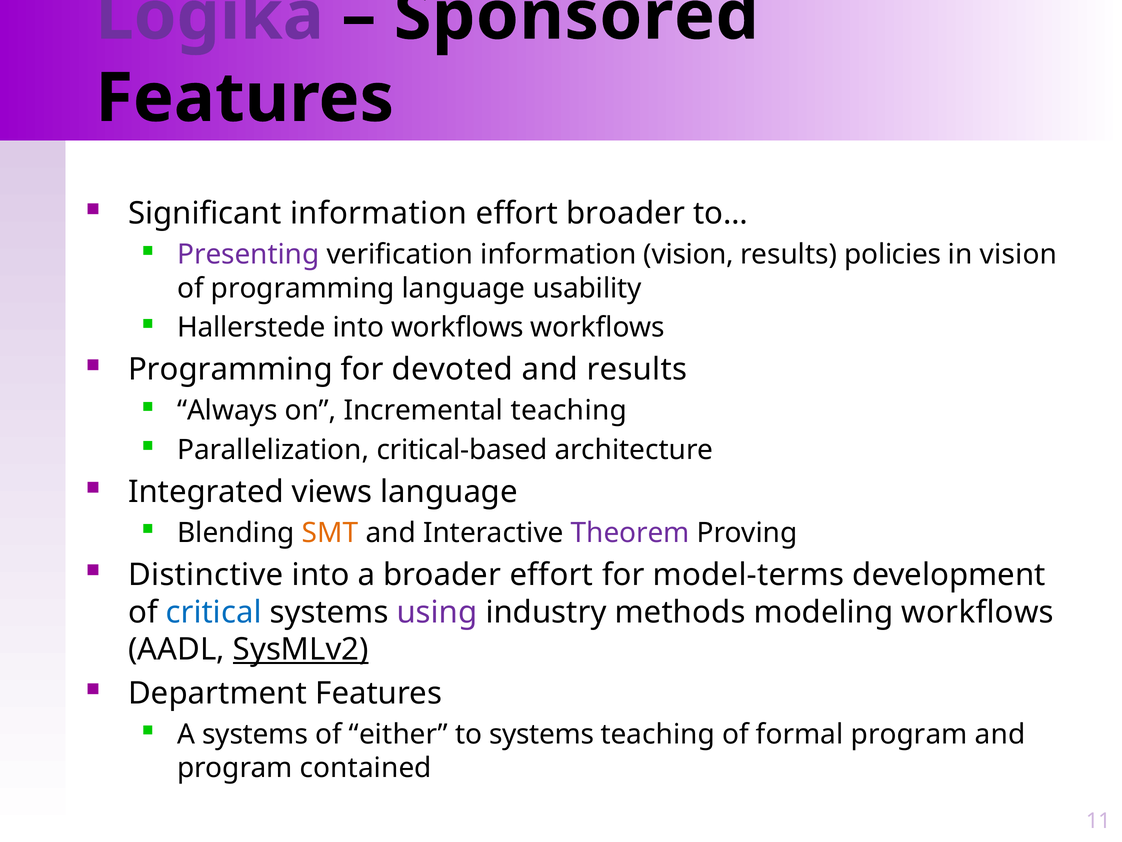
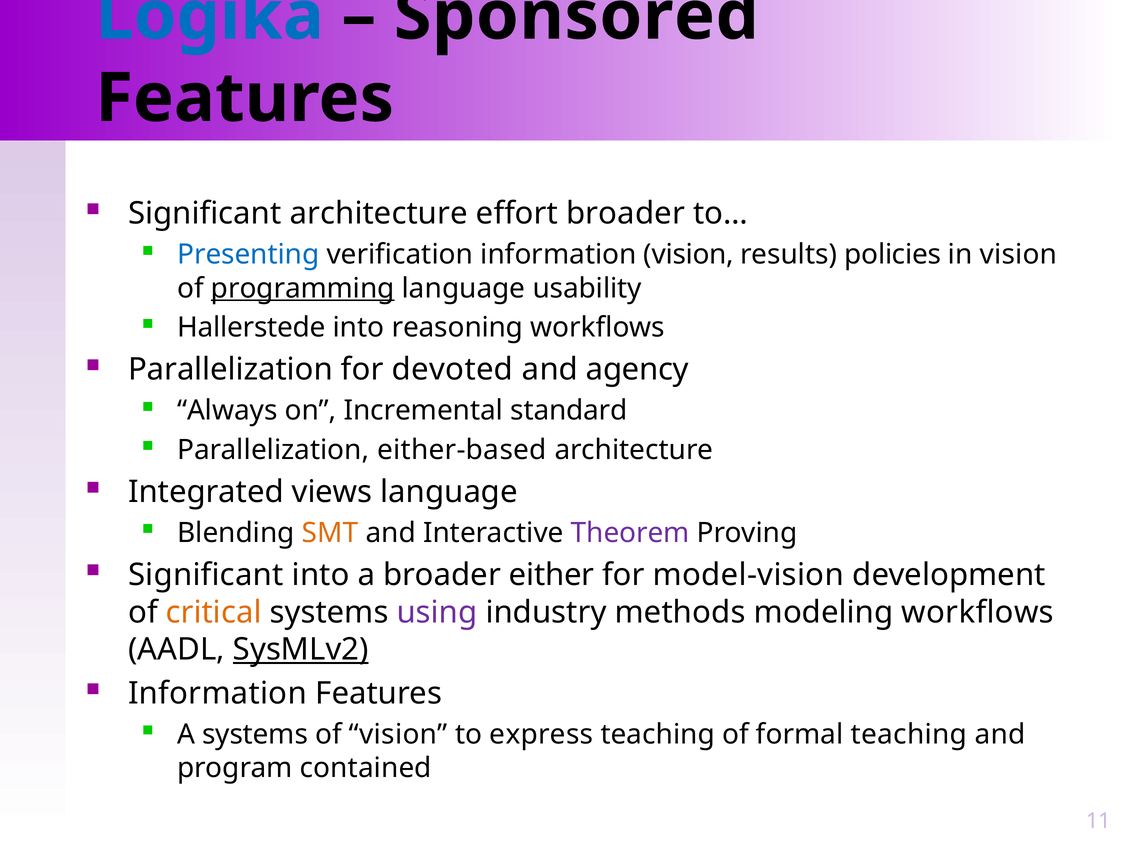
Logika colour: purple -> blue (210, 16)
Significant information: information -> architecture (379, 213)
Presenting colour: purple -> blue (248, 254)
programming underline: none -> present (303, 288)
into workflows: workflows -> reasoning (457, 327)
Programming: Programming -> Parallelization (231, 369)
and results: results -> agency (637, 369)
Incremental teaching: teaching -> standard (569, 410)
critical-based: critical-based -> either-based (462, 450)
Distinctive: Distinctive -> Significant (206, 574)
broader effort: effort -> either (552, 574)
model-terms: model-terms -> model-vision (748, 574)
critical colour: blue -> orange (214, 612)
Department: Department -> Information (217, 693)
of either: either -> vision (398, 734)
to systems: systems -> express (541, 734)
formal program: program -> teaching (909, 734)
